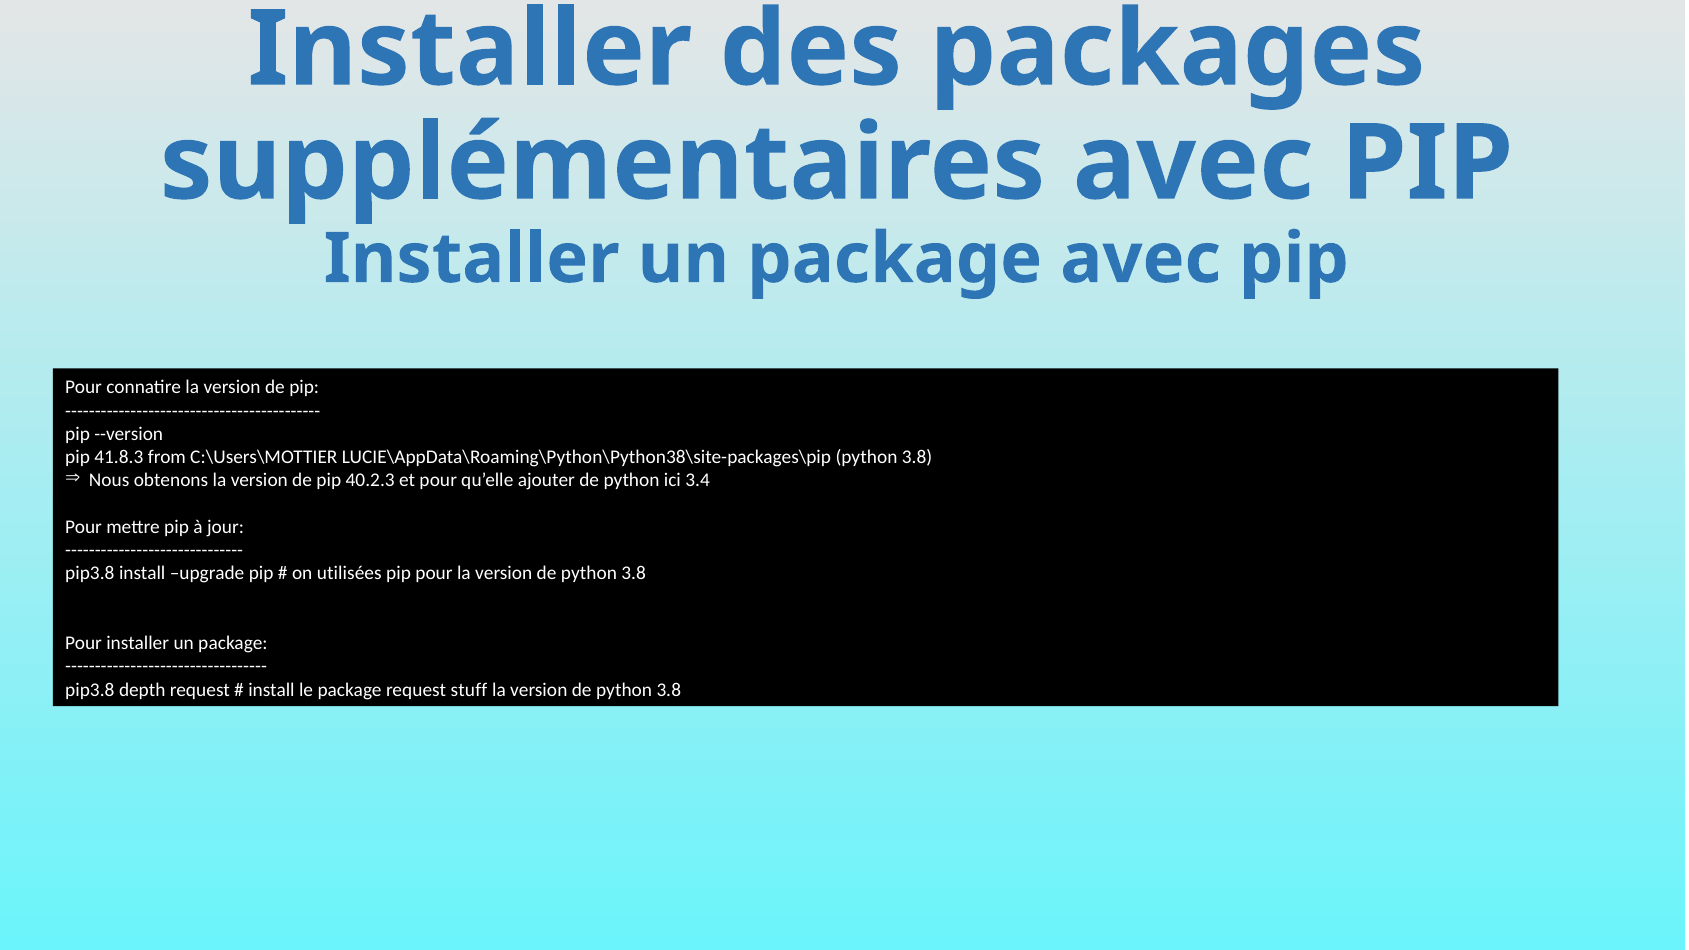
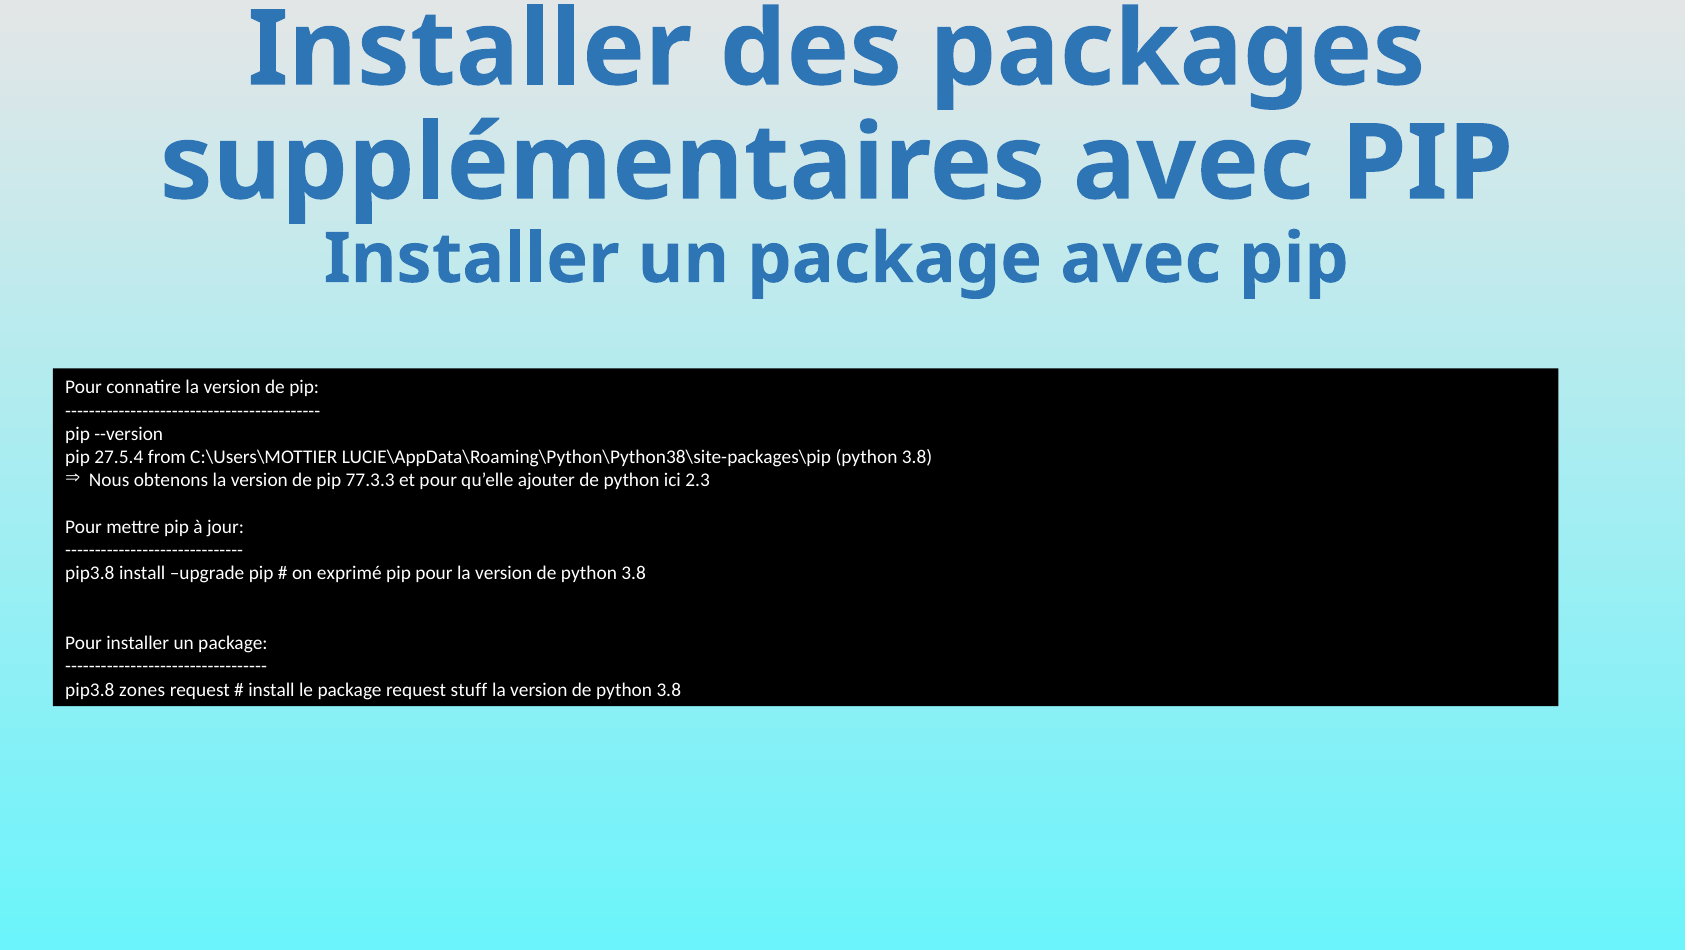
41.8.3: 41.8.3 -> 27.5.4 (119, 457)
40.2.3: 40.2.3 -> 77.3.3 (370, 481)
3.4: 3.4 -> 2.3 (698, 481)
utilisées: utilisées -> exprimé (349, 574)
depth: depth -> zones (142, 690)
